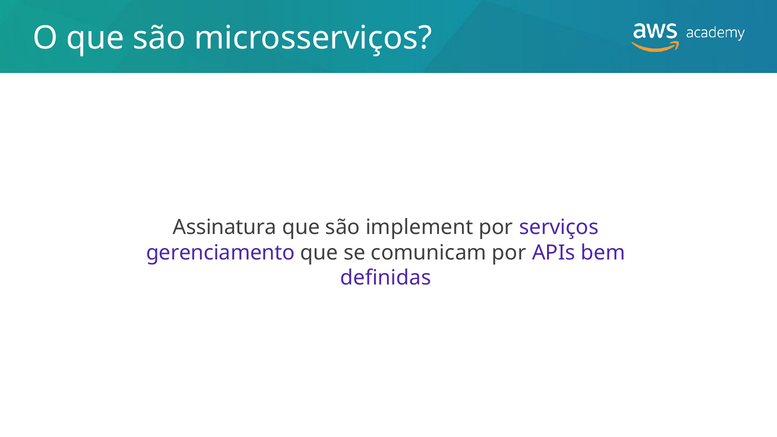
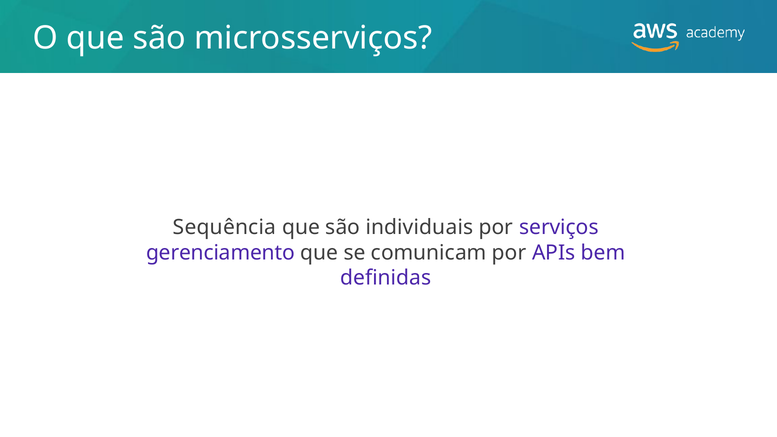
Assinatura: Assinatura -> Sequência (225, 228)
implement: implement -> individuais (419, 228)
